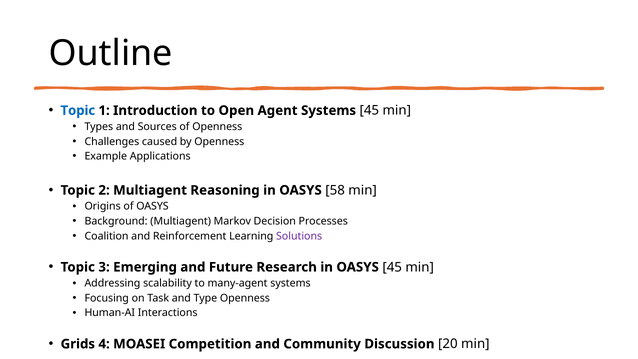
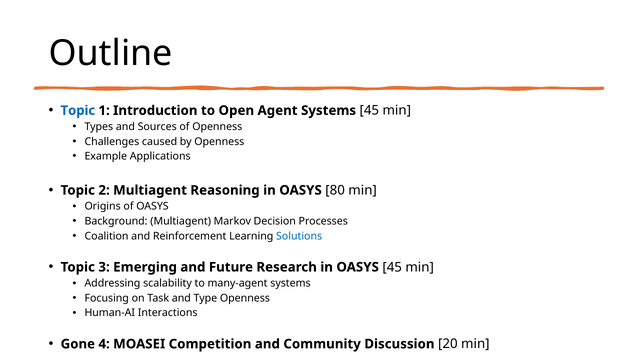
58: 58 -> 80 (335, 190)
Solutions colour: purple -> blue (299, 236)
Grids: Grids -> Gone (78, 344)
